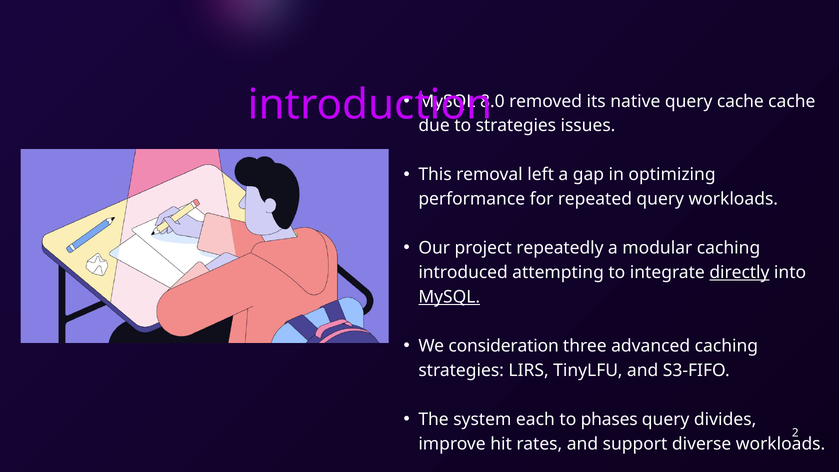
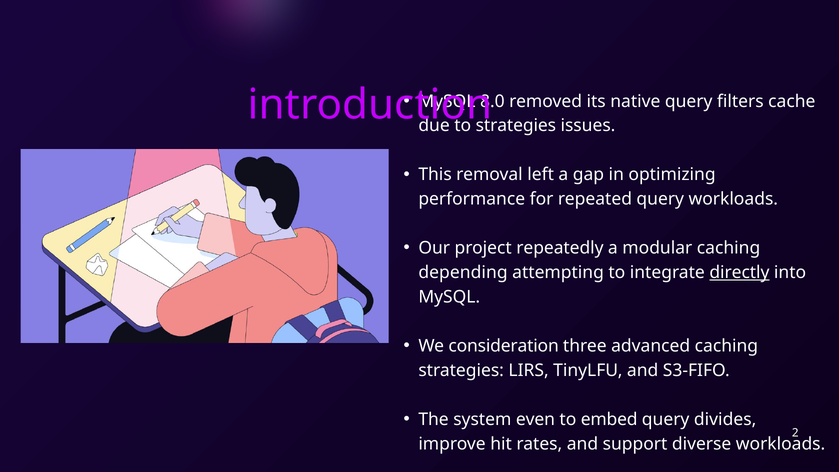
query cache: cache -> filters (740, 101)
introduced: introduced -> depending (463, 273)
MySQL underline: present -> none (449, 297)
each: each -> even (535, 419)
phases: phases -> embed (609, 419)
